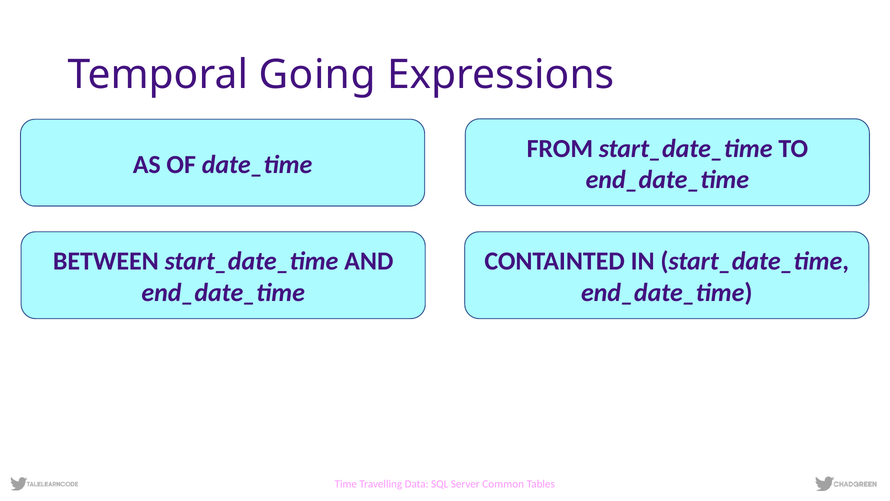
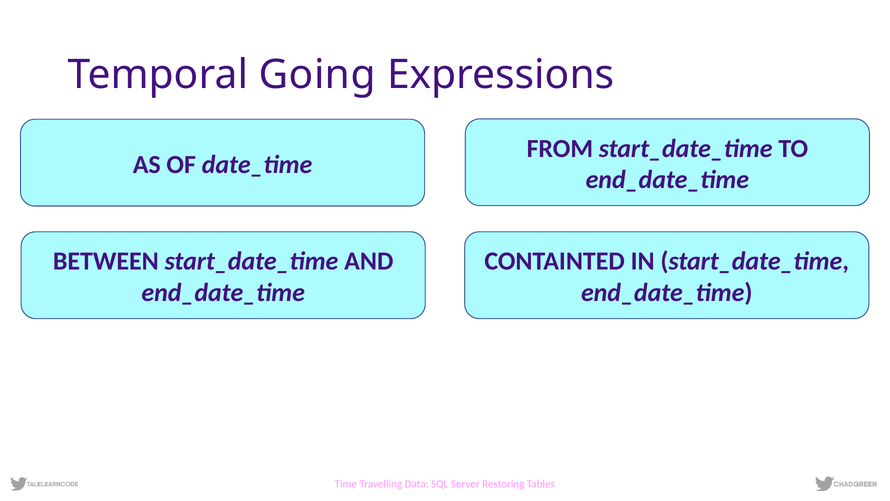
Common: Common -> Restoring (503, 484)
